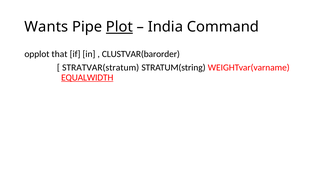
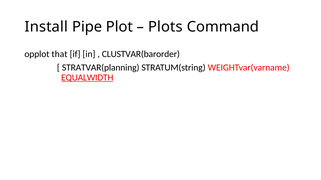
Wants: Wants -> Install (46, 27)
Plot underline: present -> none (119, 27)
India: India -> Plots (165, 27)
STRATVAR(stratum: STRATVAR(stratum -> STRATVAR(planning (101, 68)
